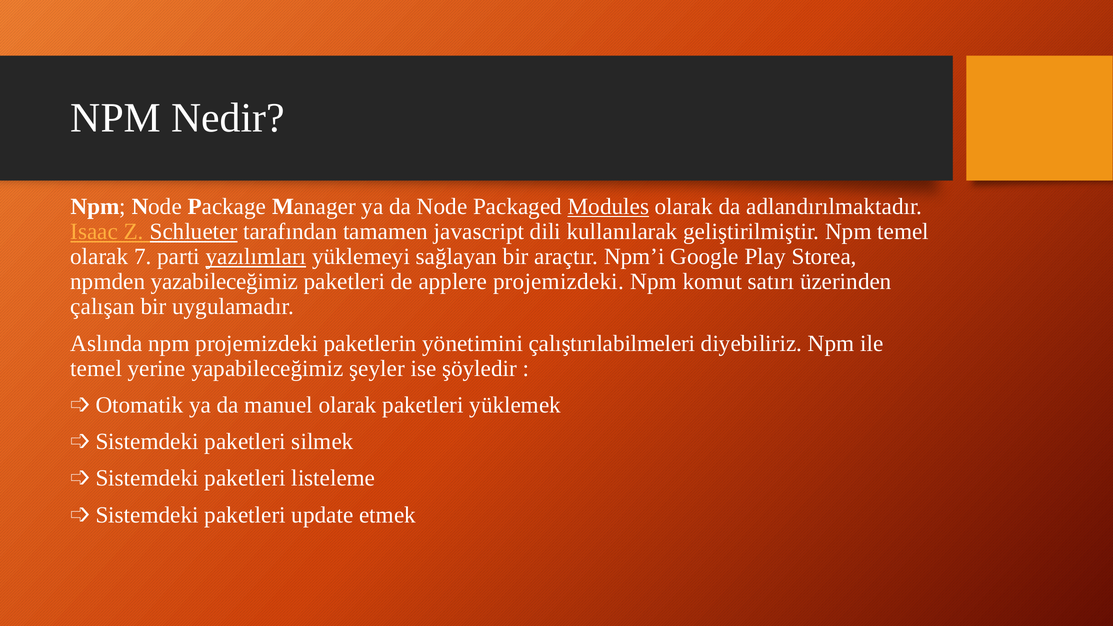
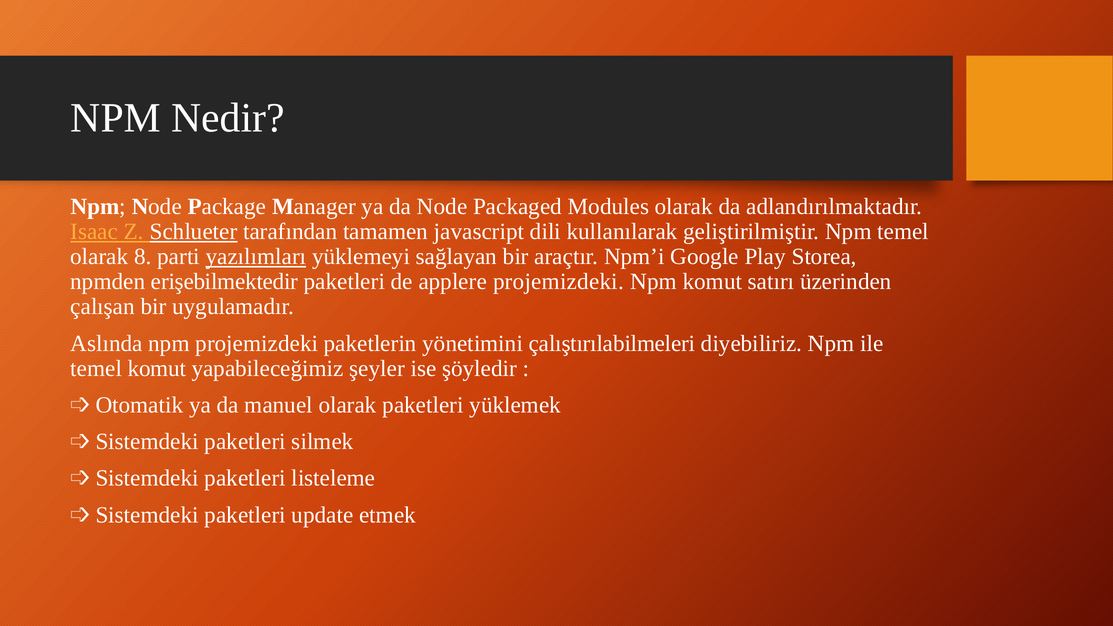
Modules underline: present -> none (608, 207)
7: 7 -> 8 (143, 257)
yazabileceğimiz: yazabileceğimiz -> erişebilmektedir (225, 282)
temel yerine: yerine -> komut (157, 368)
